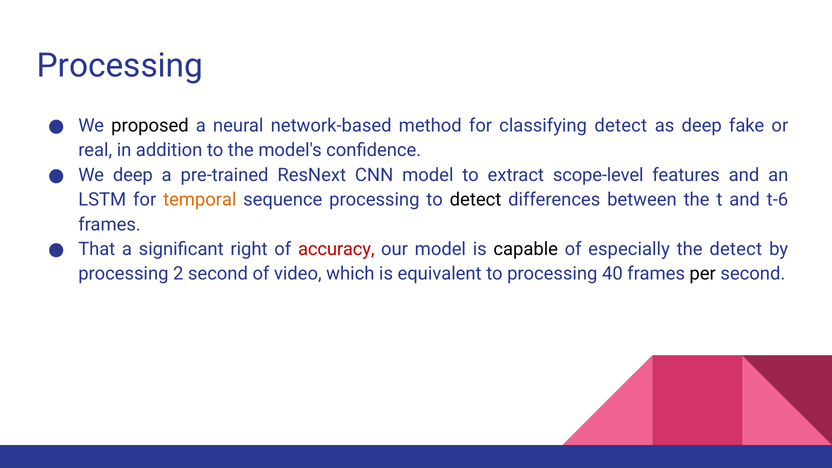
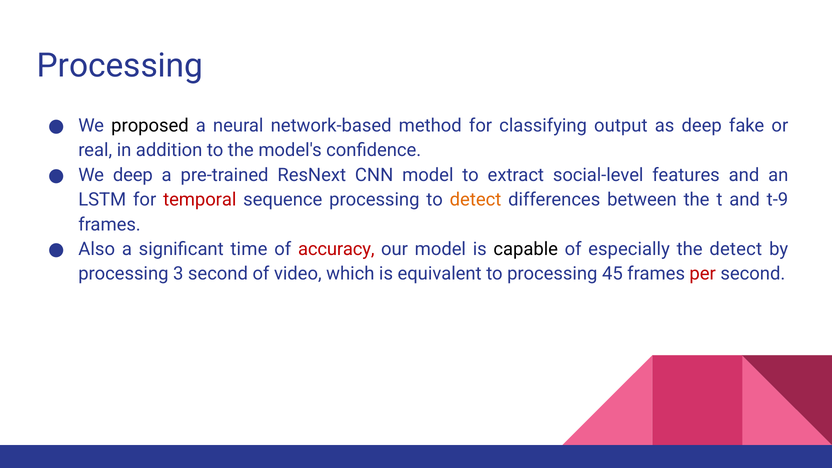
classifying detect: detect -> output (621, 126)
scope-level: scope-level -> social-level (598, 175)
temporal colour: orange -> red (200, 200)
detect colour: black -> orange (476, 200)
t-6: t-6 -> t-9 (777, 200)
That: That -> Also (97, 249)
right: right -> time (249, 249)
2: 2 -> 3 (178, 274)
40: 40 -> 45 (612, 274)
per colour: black -> red (703, 274)
